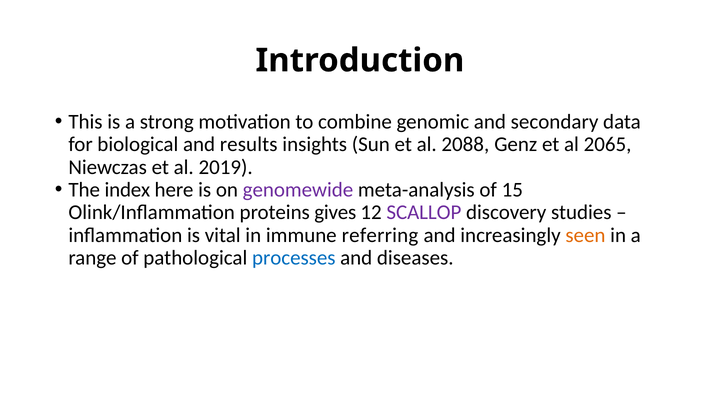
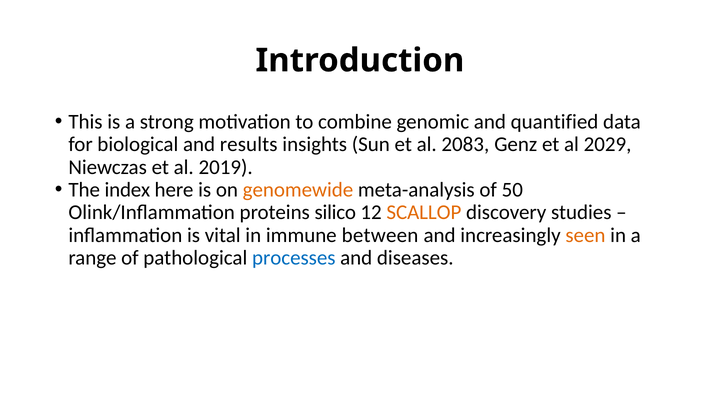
secondary: secondary -> quantified (555, 122)
2088: 2088 -> 2083 (465, 144)
2065: 2065 -> 2029 (608, 144)
genomewide colour: purple -> orange (298, 190)
15: 15 -> 50 (512, 190)
gives: gives -> silico (335, 212)
SCALLOP colour: purple -> orange (424, 212)
referring: referring -> between (380, 235)
